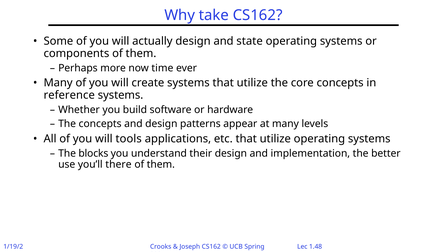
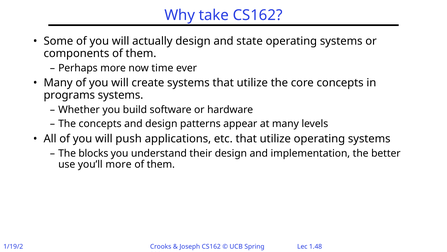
reference: reference -> programs (69, 95)
tools: tools -> push (129, 138)
you’ll there: there -> more (118, 164)
